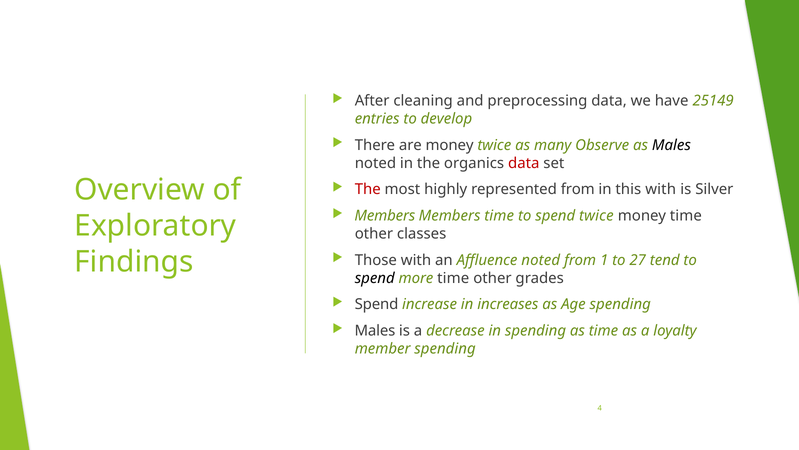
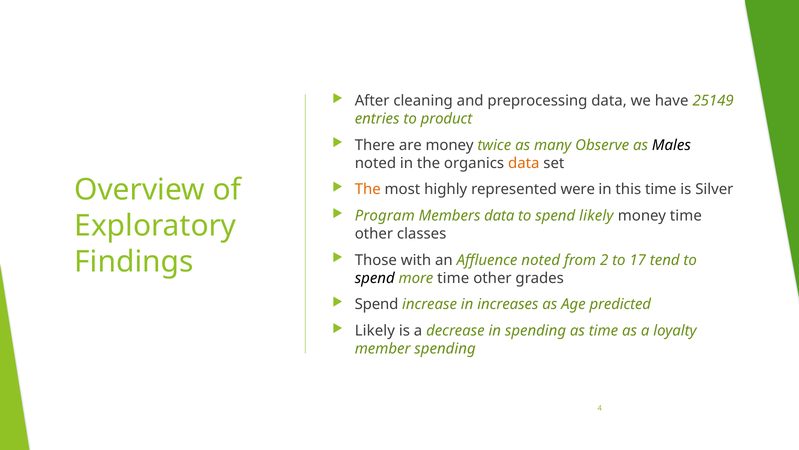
develop: develop -> product (446, 119)
data colour: red -> orange (524, 163)
The colour: red -> orange (368, 189)
represented from: from -> were (578, 189)
this with: with -> time (661, 189)
Members: Members -> Program (385, 216)
Members time: time -> data (499, 216)
spend twice: twice -> likely (596, 216)
1: 1 -> 2 (604, 260)
27: 27 -> 17 (638, 260)
Age spending: spending -> predicted (620, 304)
Males: Males -> Likely (375, 330)
